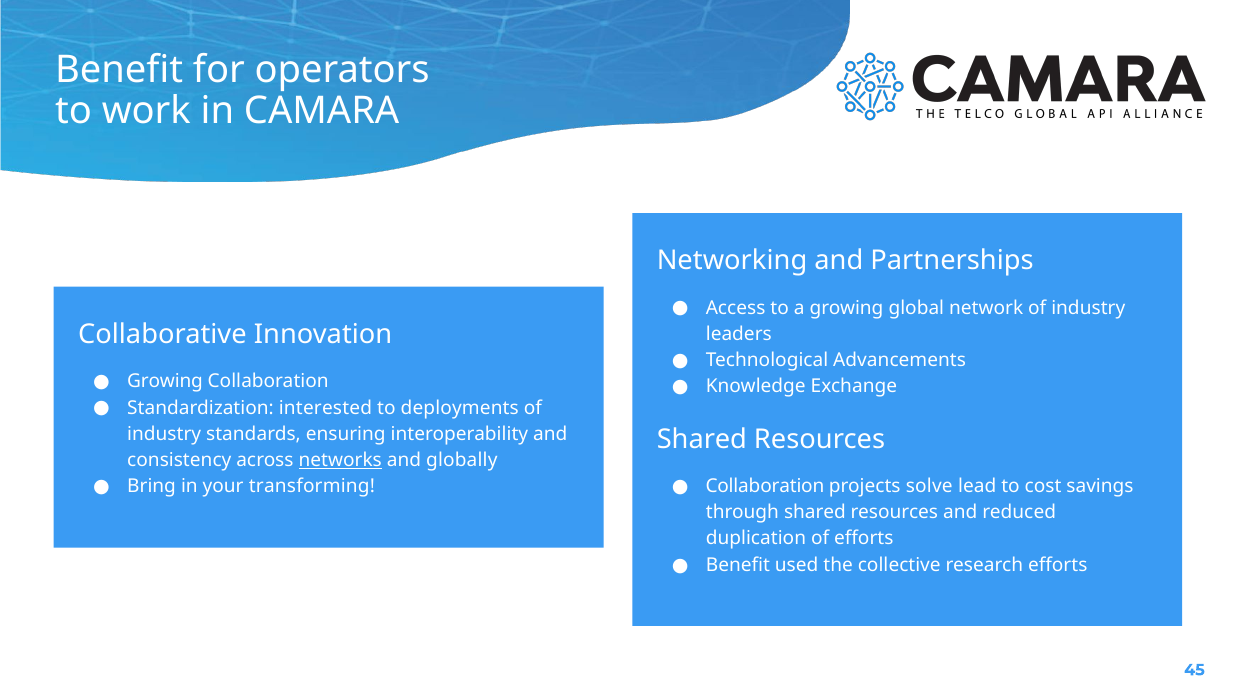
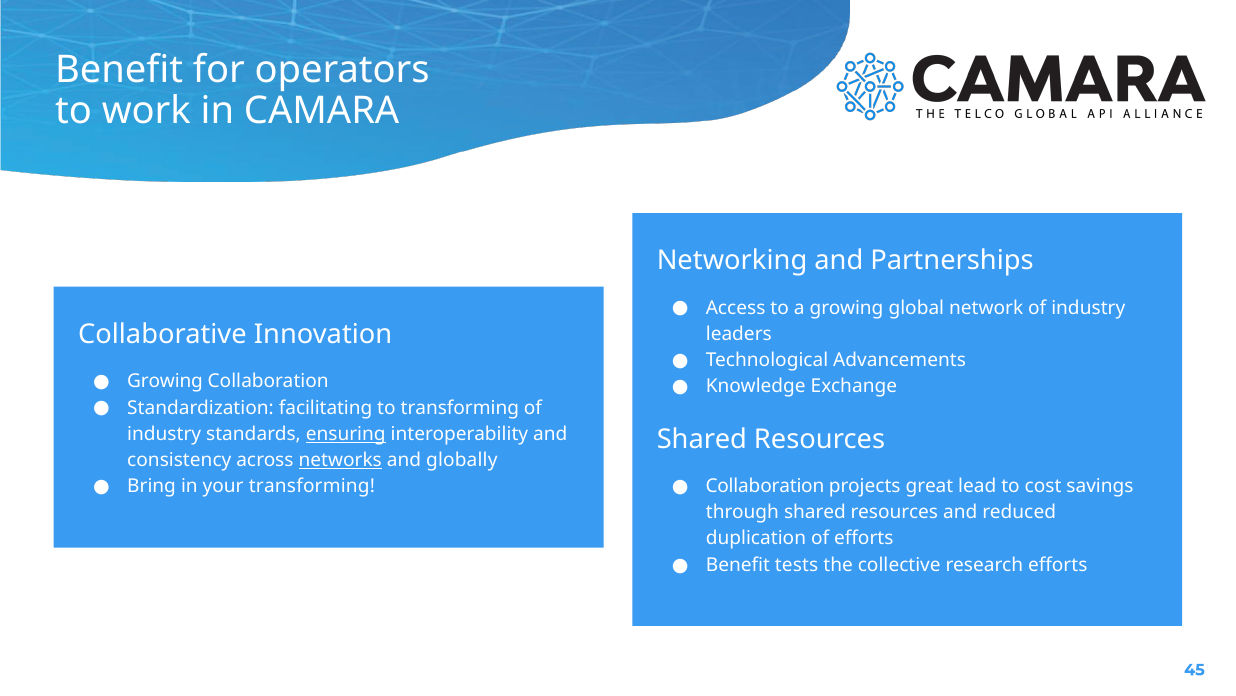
interested: interested -> facilitating (326, 408)
to deployments: deployments -> transforming (460, 408)
ensuring underline: none -> present (346, 434)
solve: solve -> great (929, 486)
used: used -> tests (797, 565)
